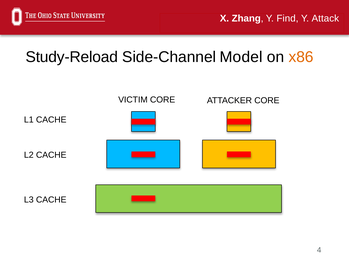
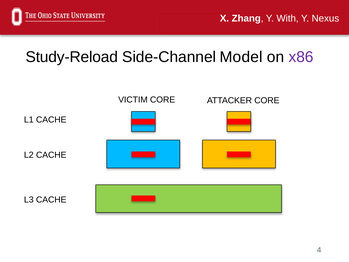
Find: Find -> With (288, 18)
Attack: Attack -> Nexus (325, 18)
x86 colour: orange -> purple (301, 57)
